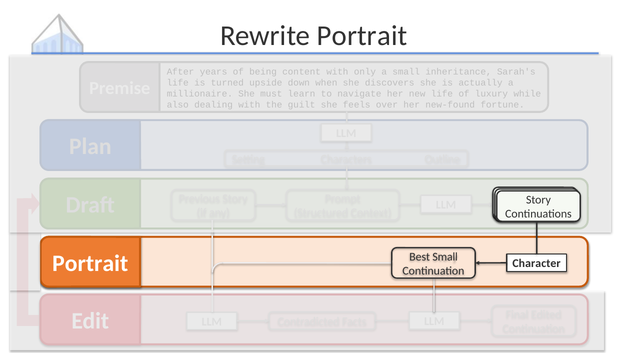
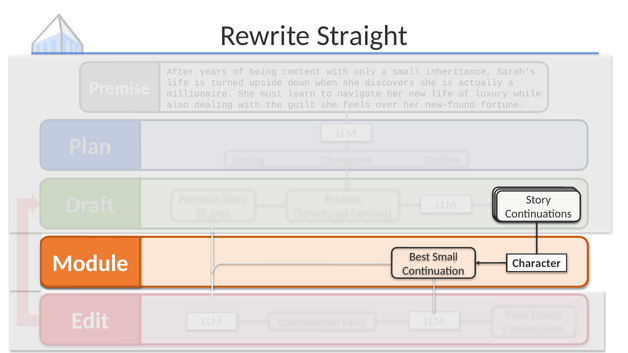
Rewrite Portrait: Portrait -> Straight (362, 36)
Portrait: Portrait -> Module (90, 264)
